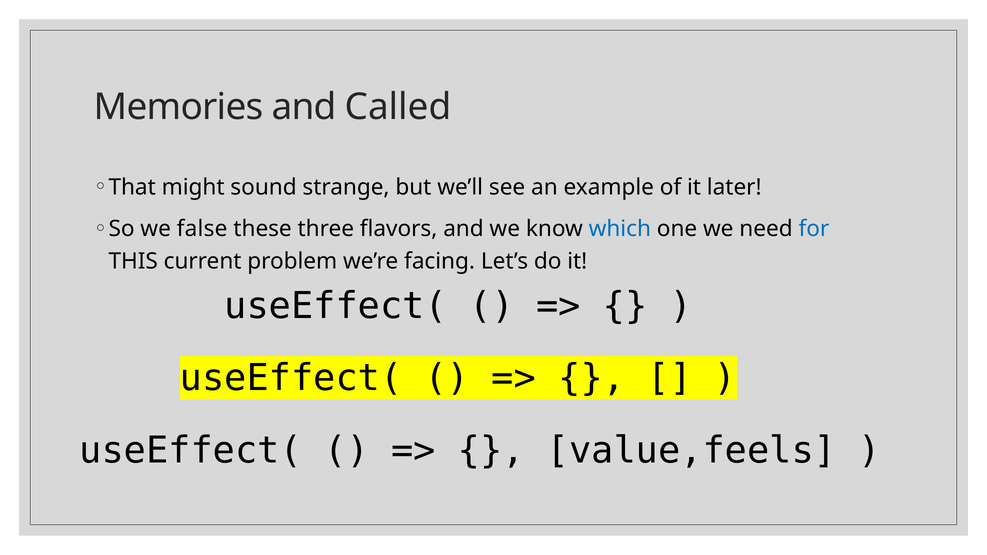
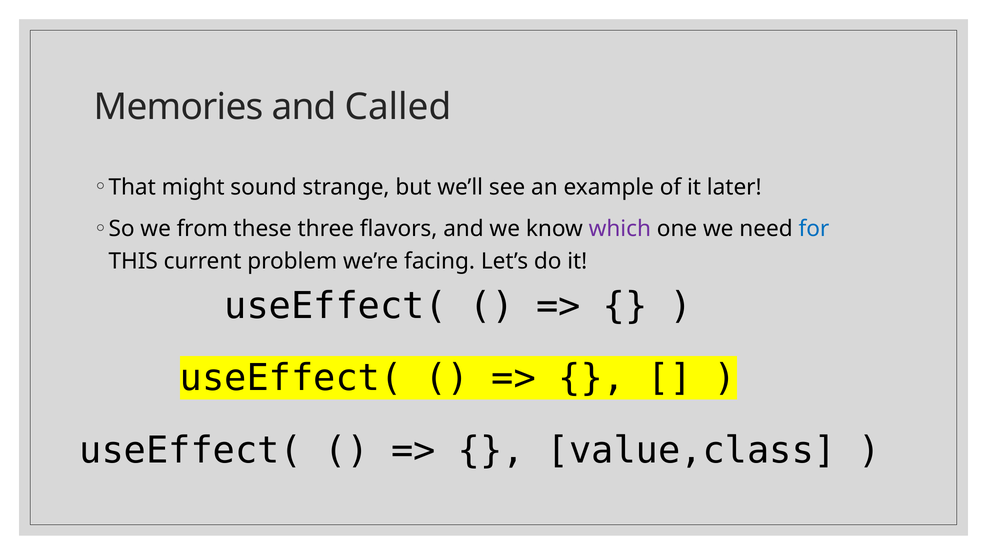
false: false -> from (202, 229)
which colour: blue -> purple (620, 229)
value,feels: value,feels -> value,class (692, 451)
